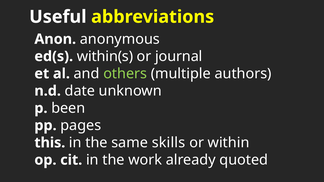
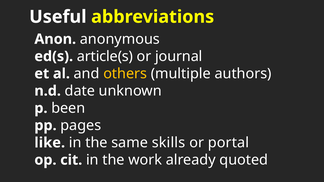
within(s: within(s -> article(s (105, 56)
others colour: light green -> yellow (125, 74)
this: this -> like (50, 143)
within: within -> portal (228, 143)
